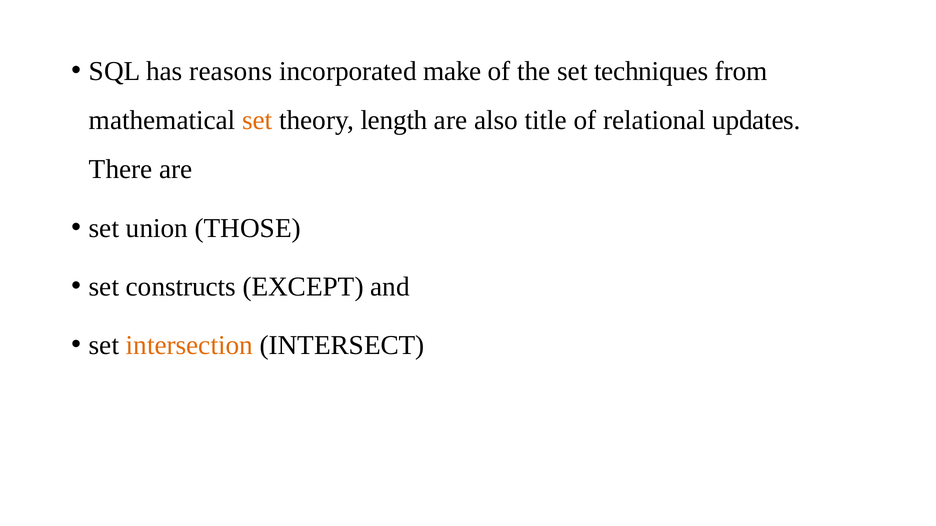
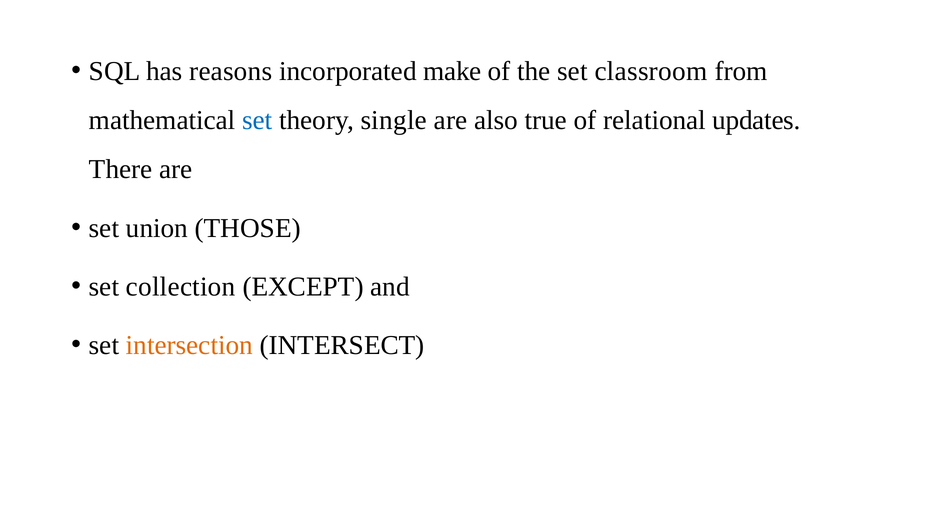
techniques: techniques -> classroom (651, 71)
set colour: orange -> blue (257, 120)
length: length -> single (394, 120)
title: title -> true (546, 120)
constructs: constructs -> collection (181, 287)
